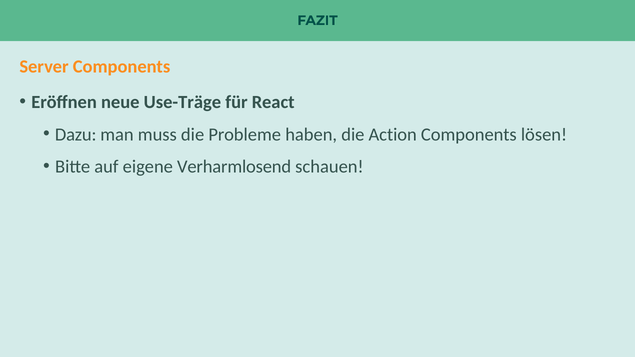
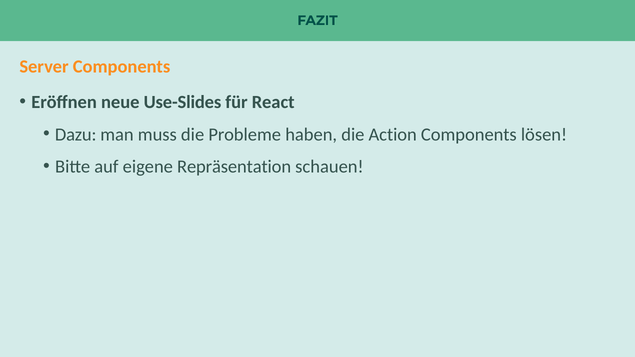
Use-Träge: Use-Träge -> Use-Slides (182, 102)
Verharmlosend: Verharmlosend -> Repräsentation (234, 167)
